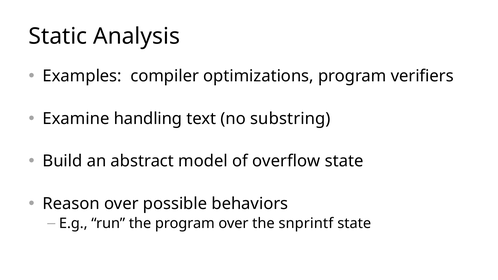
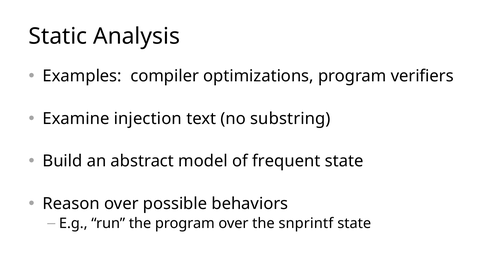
handling: handling -> injection (148, 119)
overflow: overflow -> frequent (286, 161)
